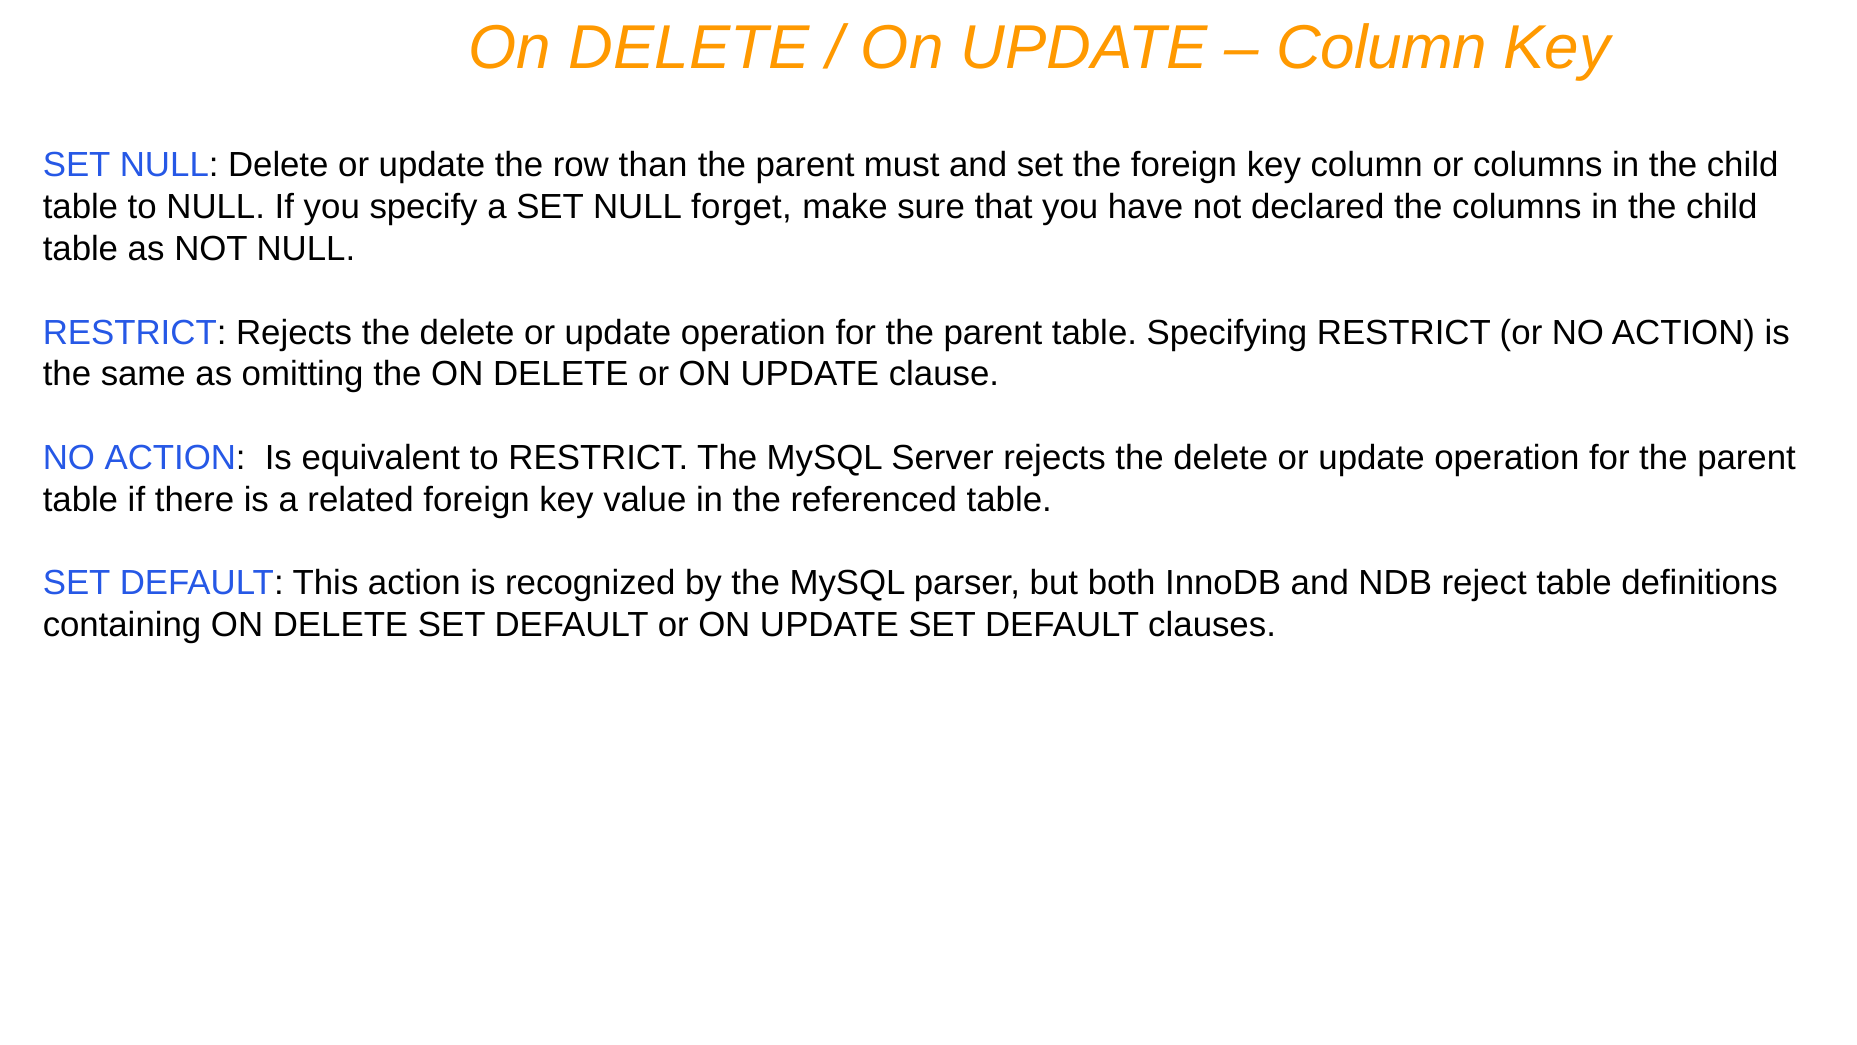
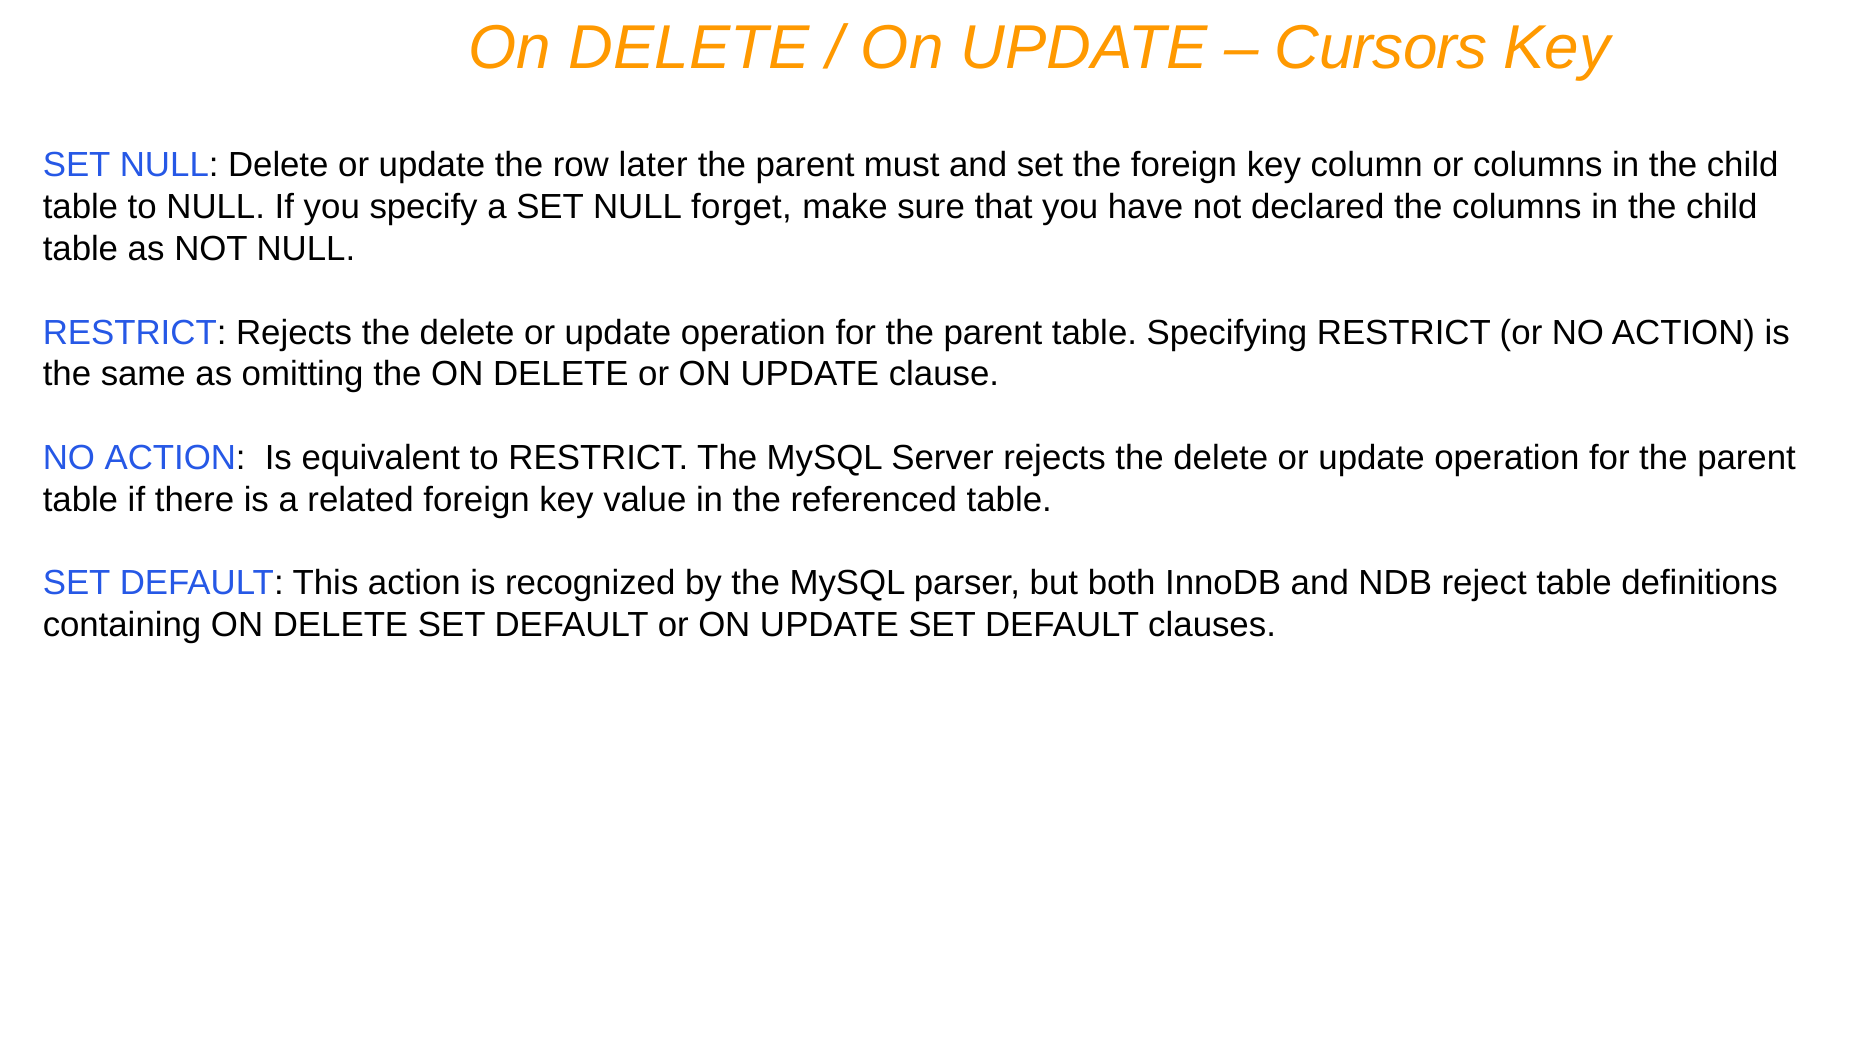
Column: Column -> Cursors (1381, 48)
than: than -> later (653, 165)
